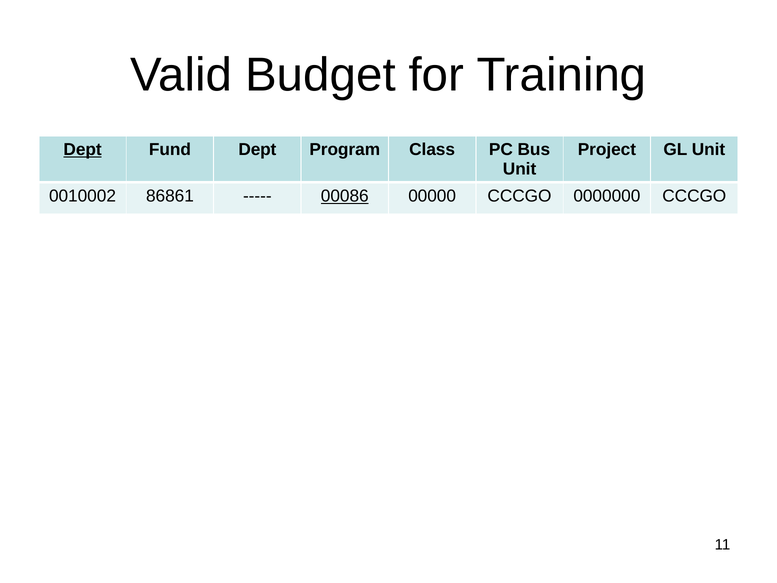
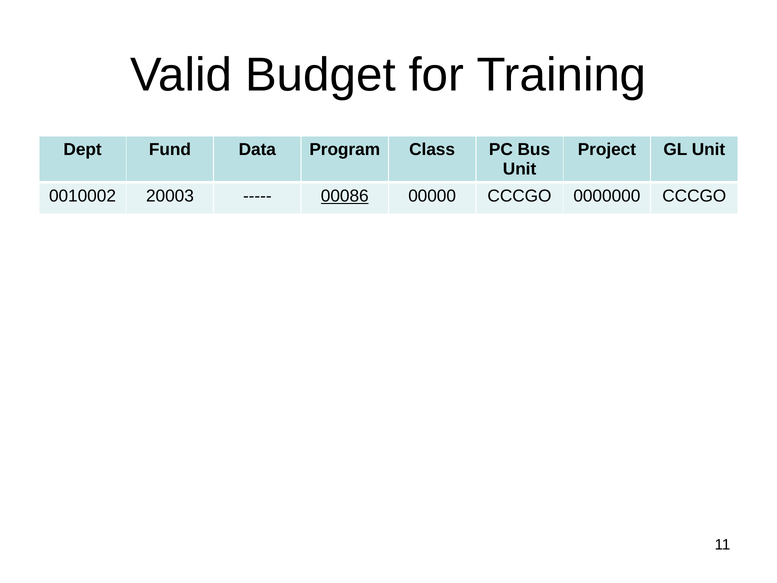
Dept underline: present -> none (83, 150)
Fund Dept: Dept -> Data (257, 150)
86861: 86861 -> 20003 (170, 196)
